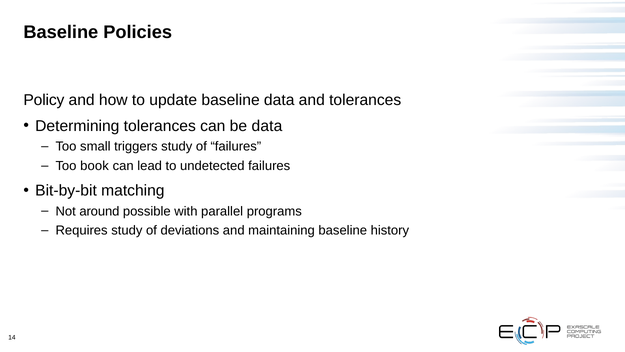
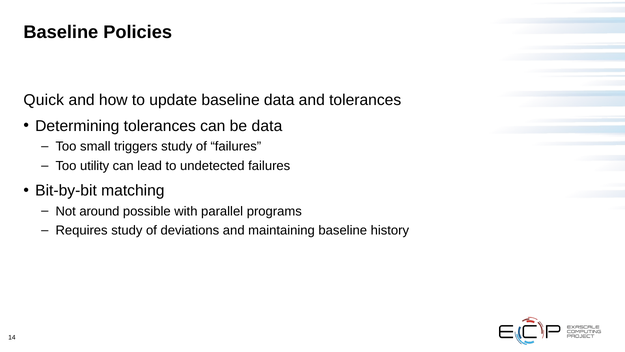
Policy: Policy -> Quick (44, 100)
book: book -> utility (95, 166)
